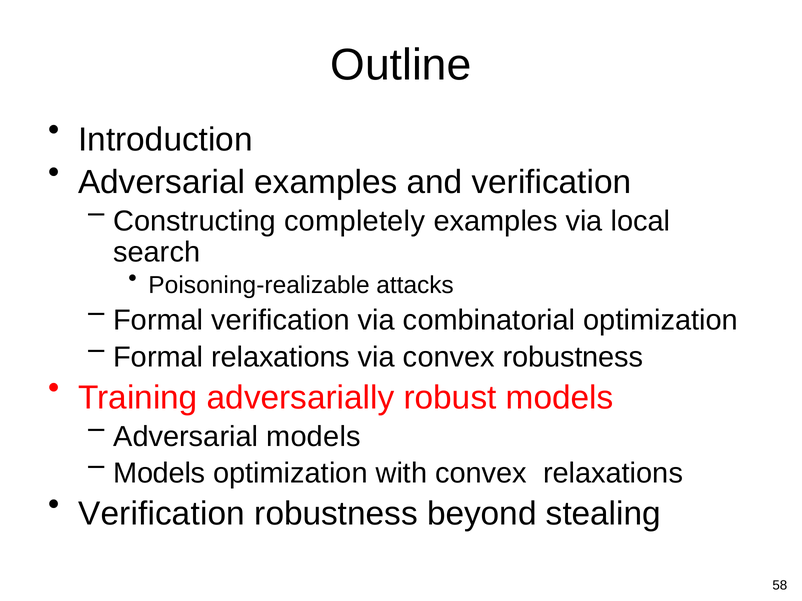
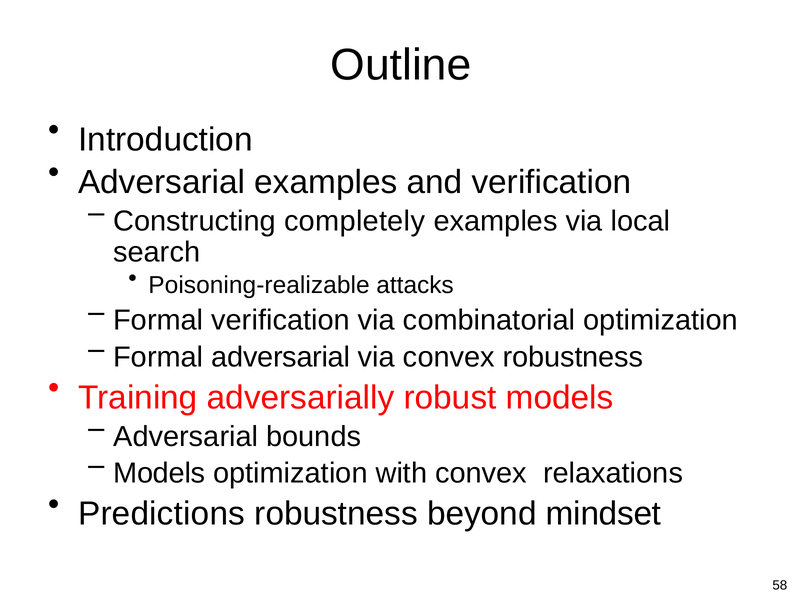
Formal relaxations: relaxations -> adversarial (281, 358)
Adversarial models: models -> bounds (314, 437)
Verification: Verification -> Predictions (162, 514)
stealing: stealing -> mindset (604, 514)
